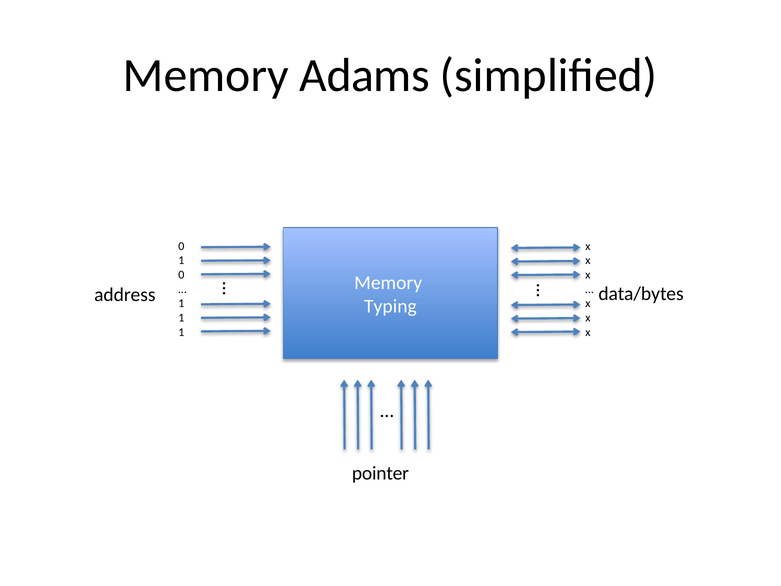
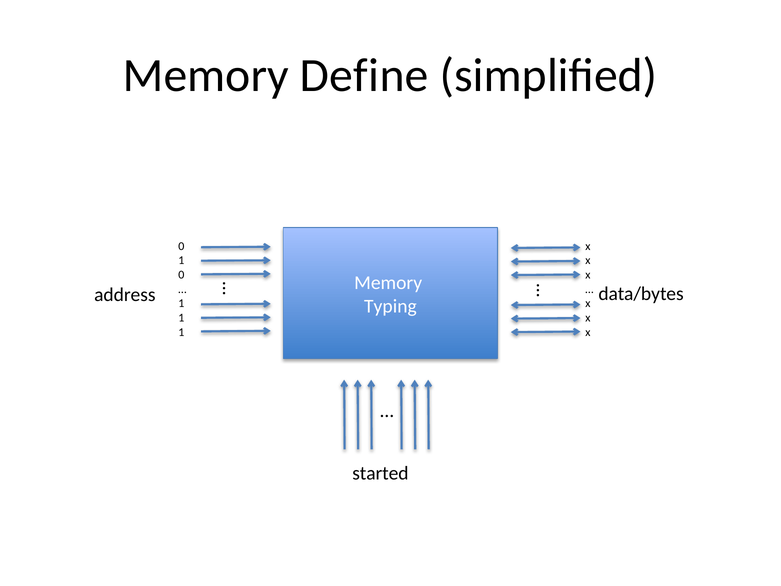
Adams: Adams -> Define (364, 76)
pointer: pointer -> started (380, 473)
